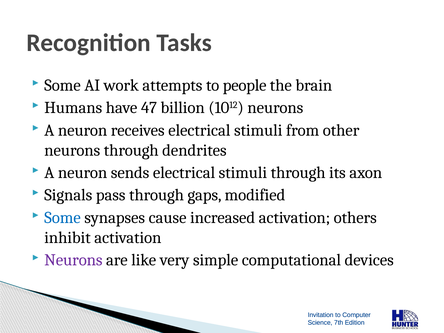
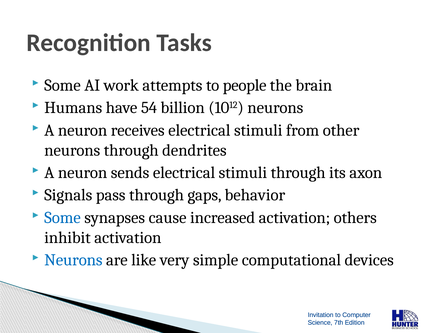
47: 47 -> 54 (149, 108)
modified: modified -> behavior (255, 195)
Neurons colour: purple -> blue (73, 260)
